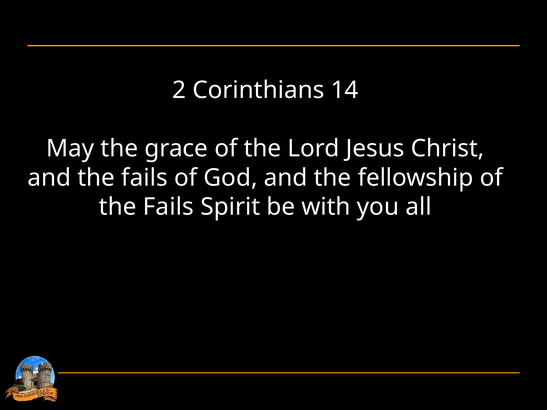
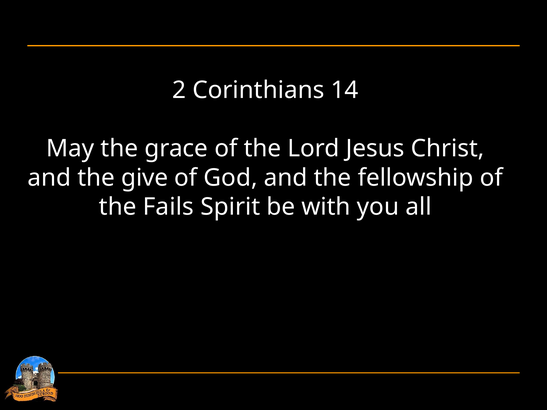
and the fails: fails -> give (145, 178)
